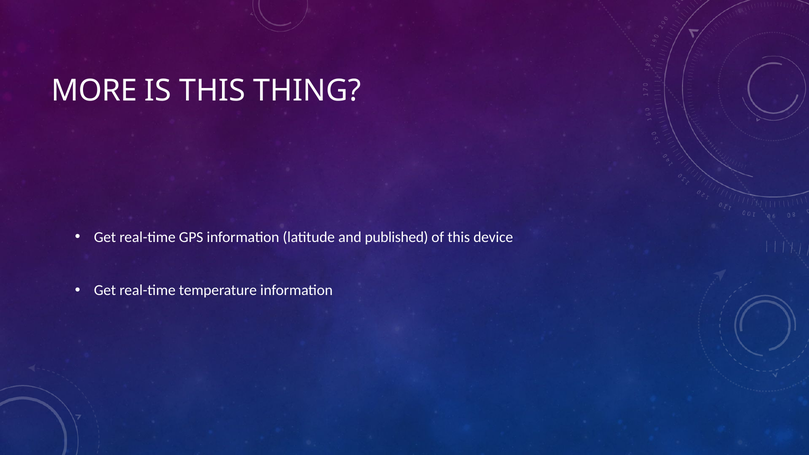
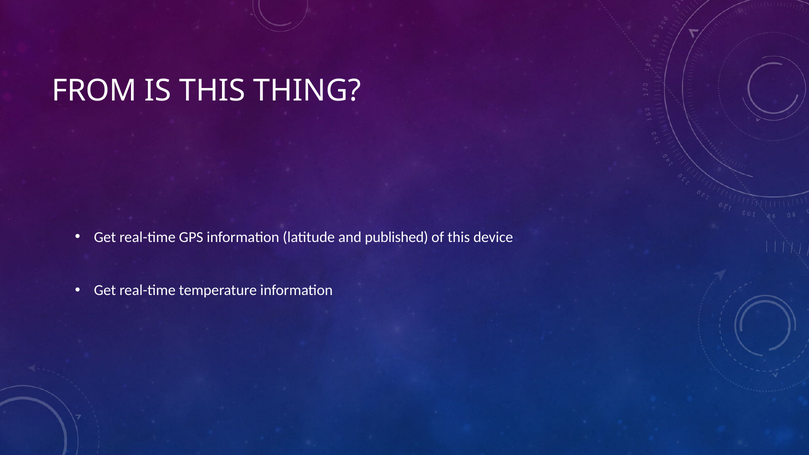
MORE: MORE -> FROM (94, 91)
